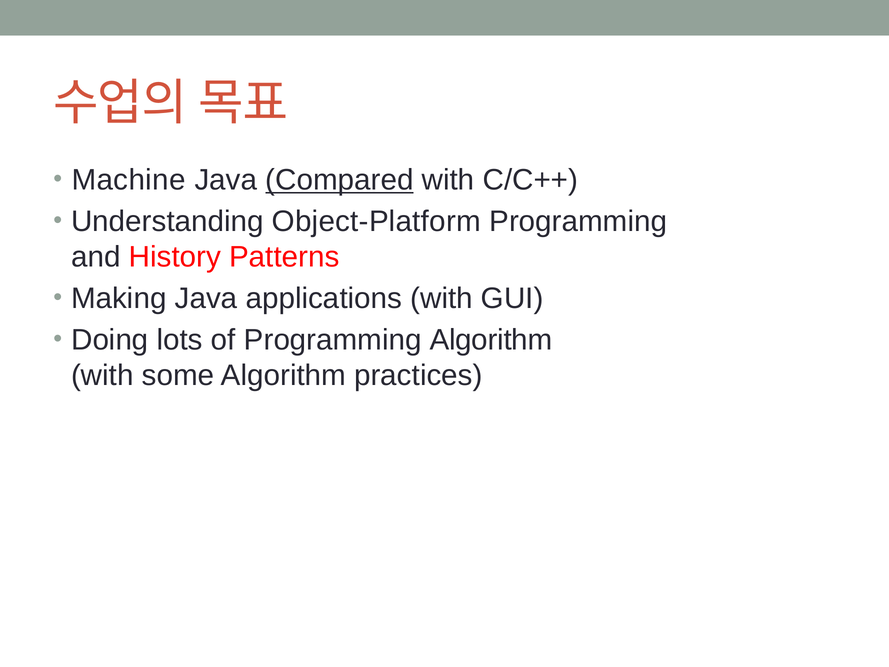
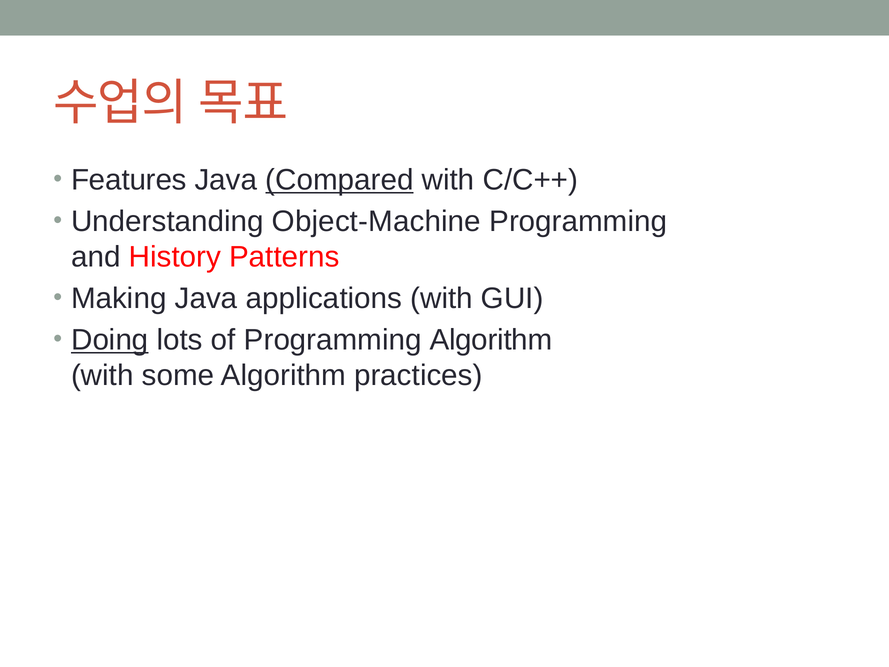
Machine: Machine -> Features (129, 180)
Object-Platform: Object-Platform -> Object-Machine (376, 221)
Doing underline: none -> present (110, 340)
